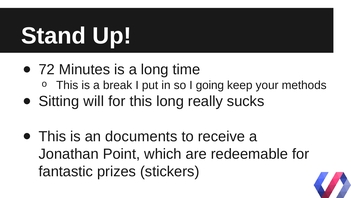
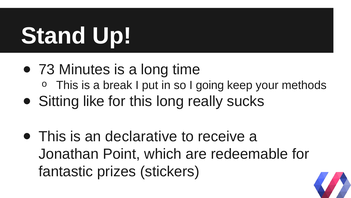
72: 72 -> 73 (47, 69)
will: will -> like (94, 101)
documents: documents -> declarative (141, 136)
